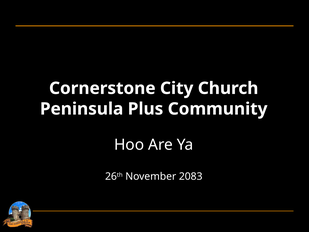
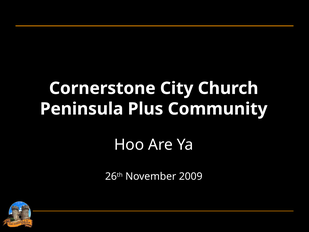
2083: 2083 -> 2009 (191, 176)
